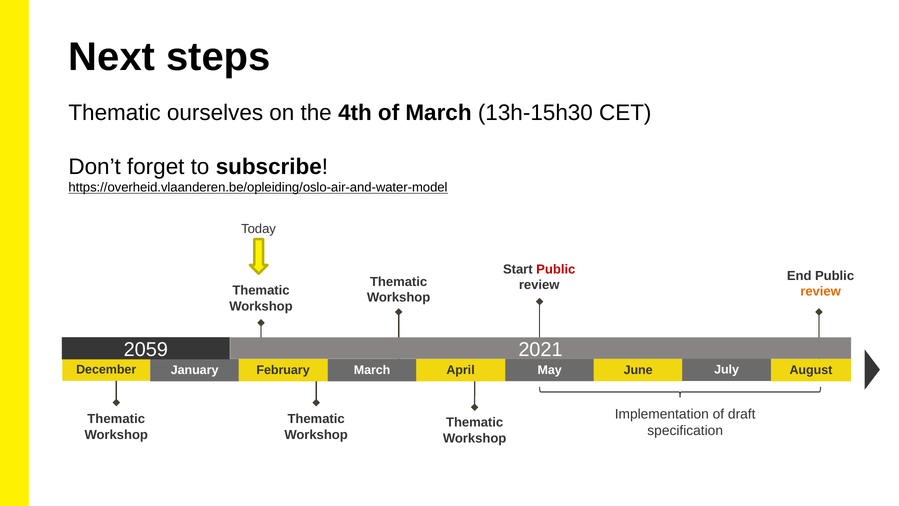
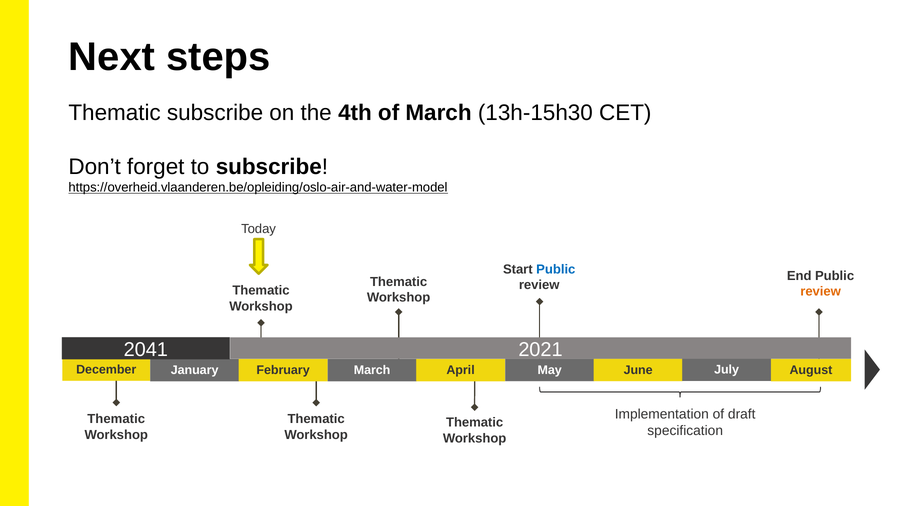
Thematic ourselves: ourselves -> subscribe (215, 113)
Public colour: red -> blue (556, 269)
2059: 2059 -> 2041 (146, 349)
